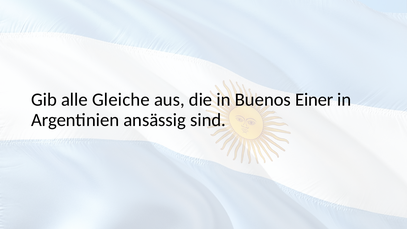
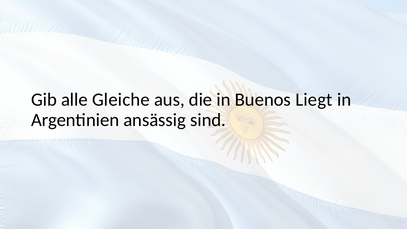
Einer: Einer -> Liegt (314, 100)
